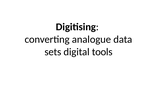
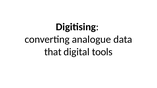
sets: sets -> that (53, 52)
